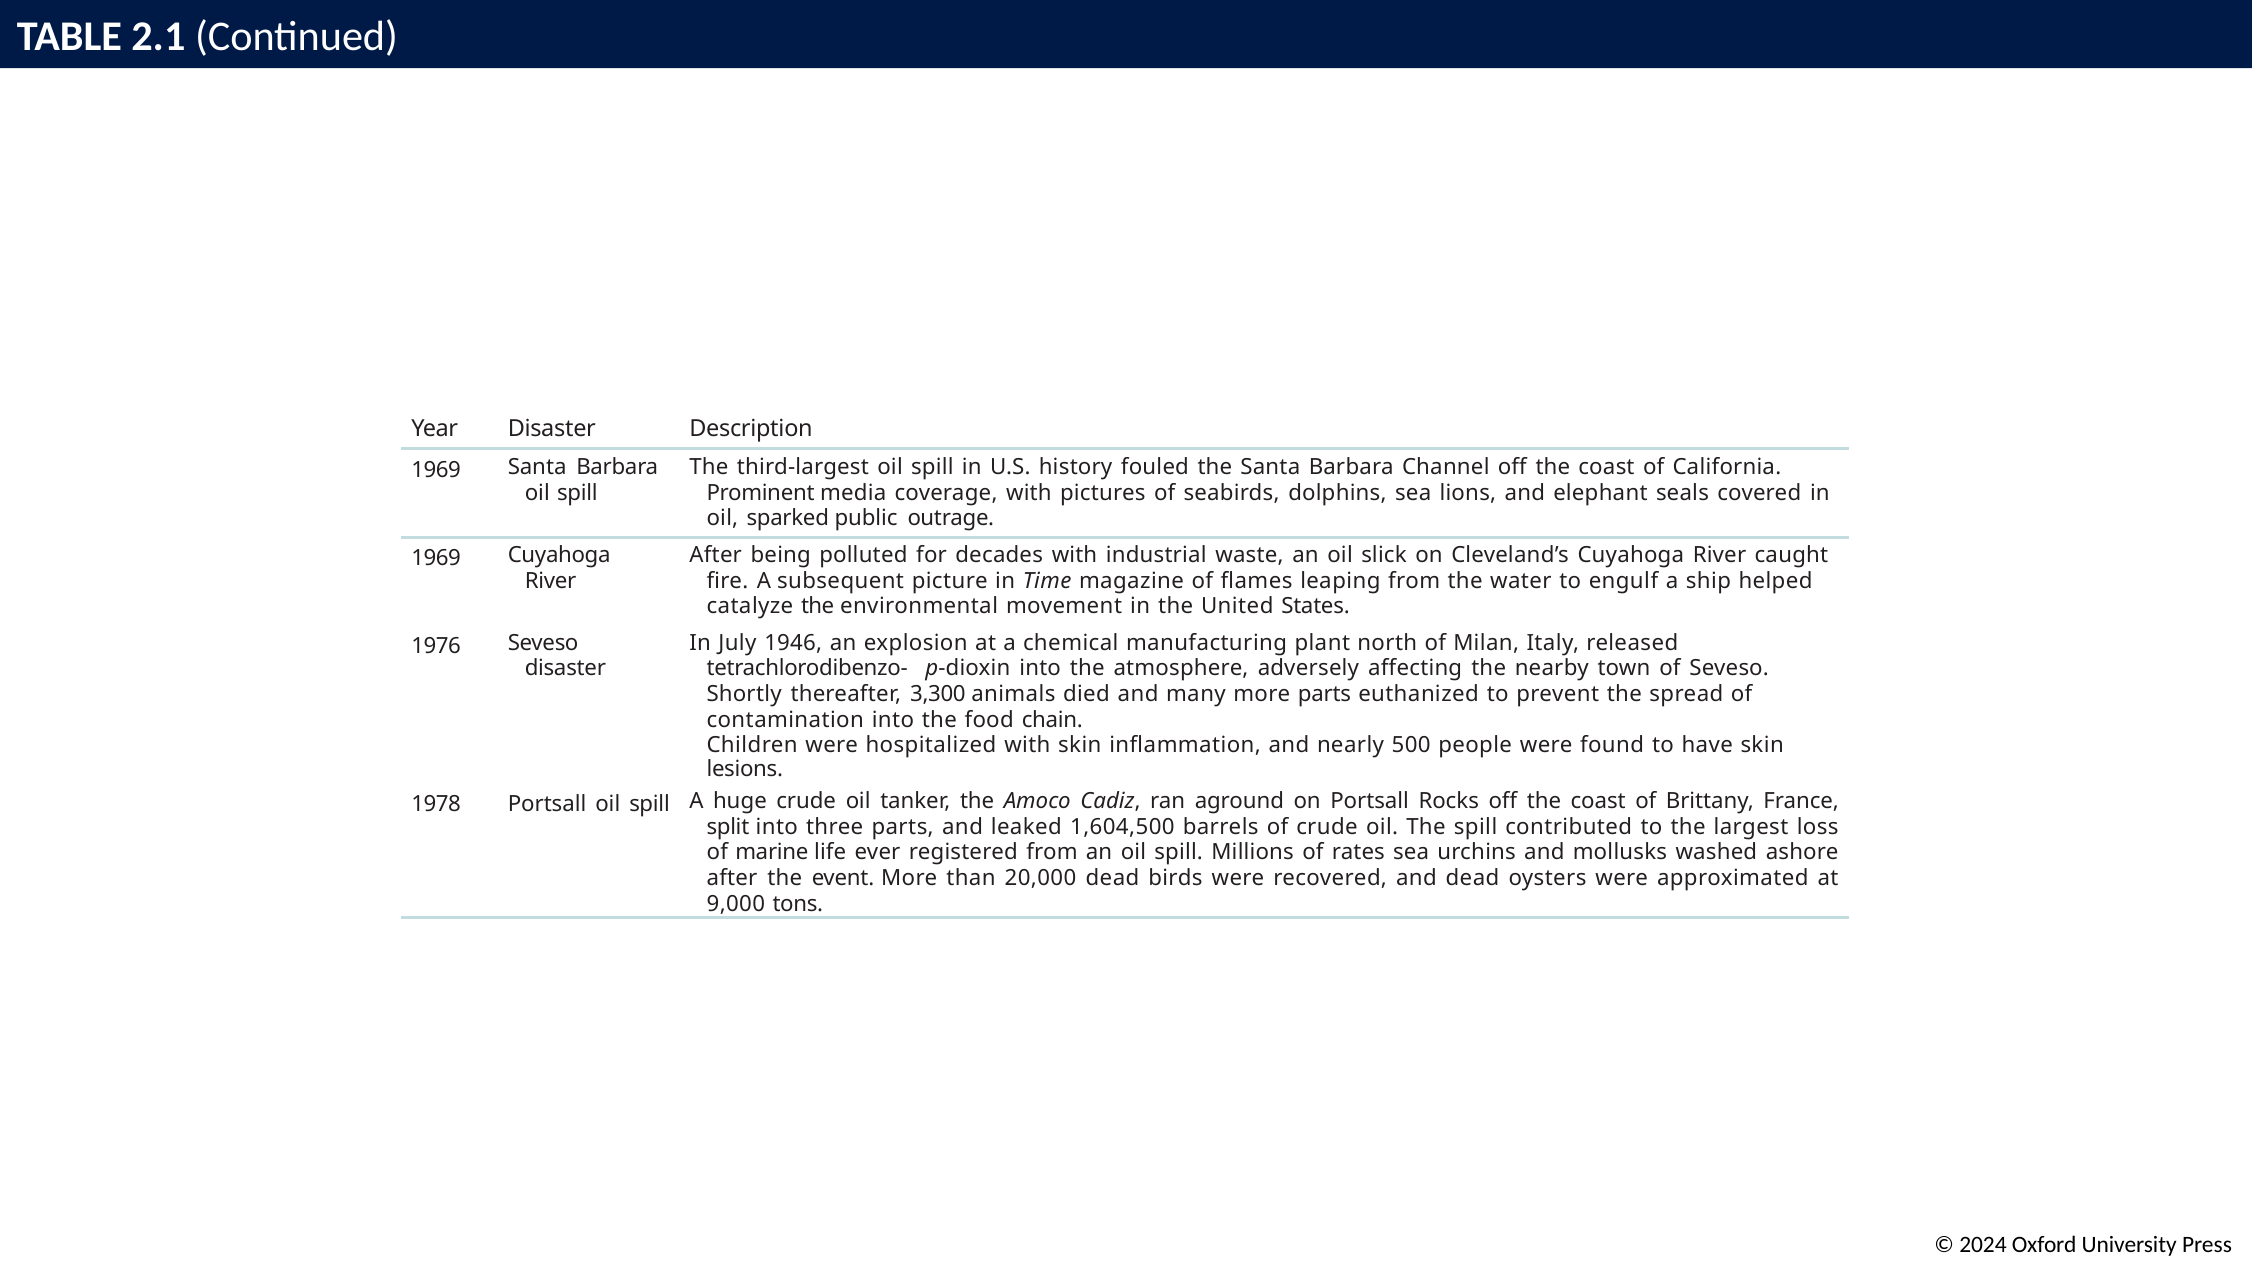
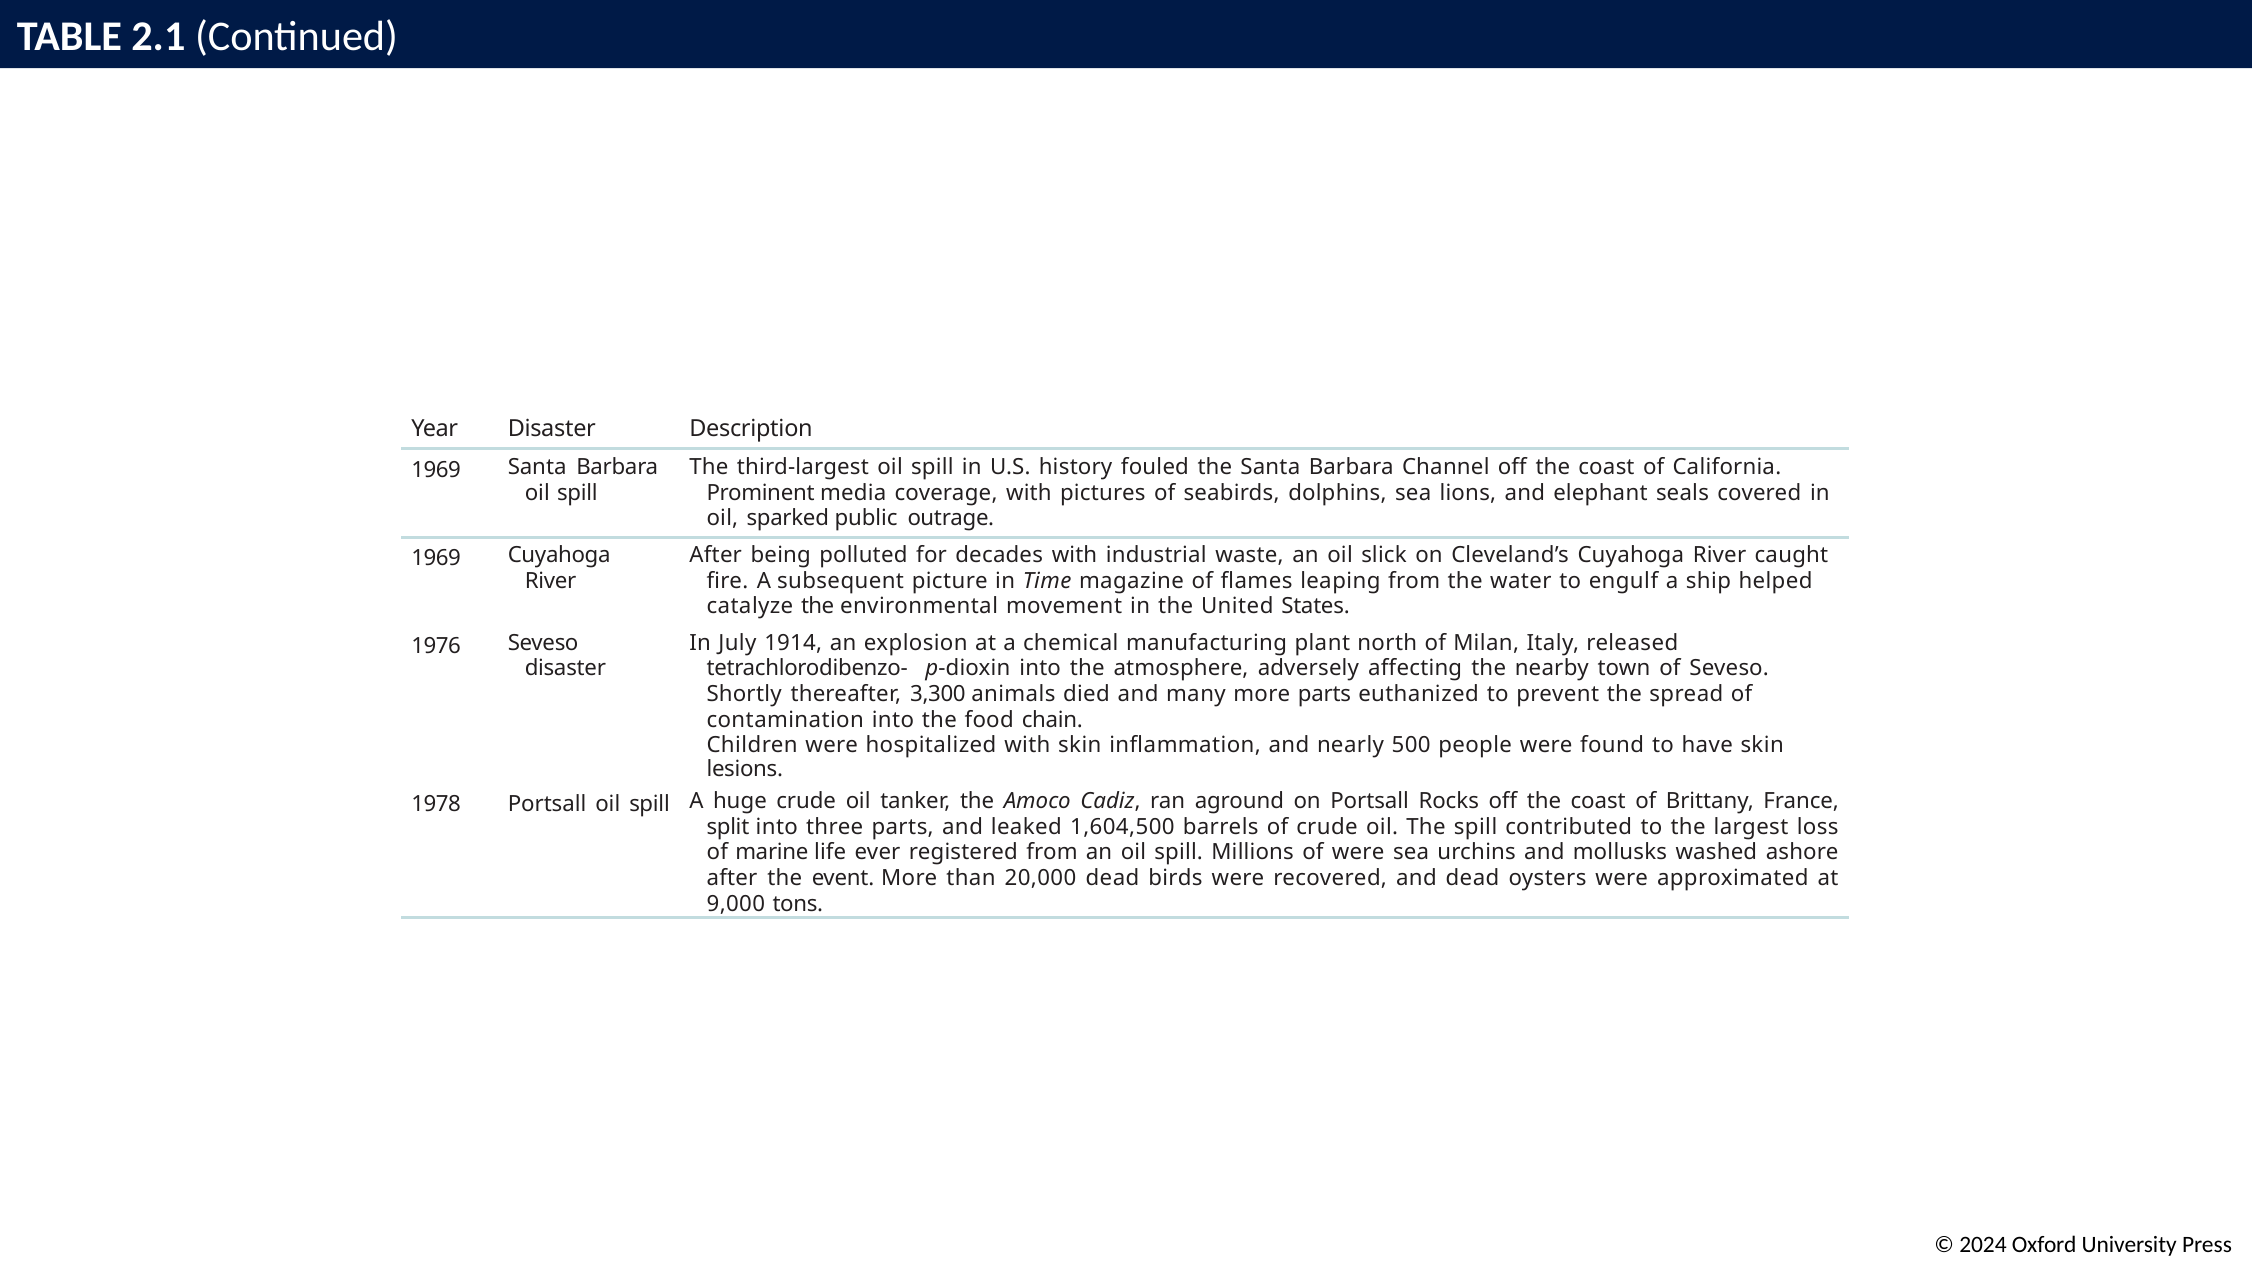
1946: 1946 -> 1914 (793, 643)
of rates: rates -> were (1358, 852)
